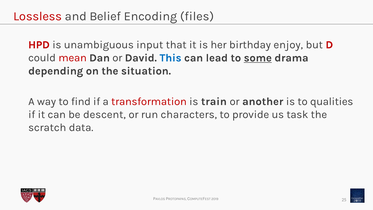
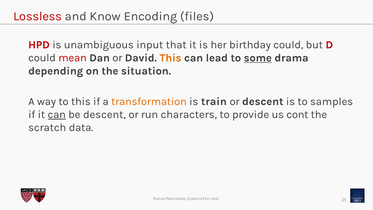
Belief: Belief -> Know (105, 16)
birthday enjoy: enjoy -> could (288, 45)
This colour: blue -> orange (171, 58)
to find: find -> this (81, 101)
transformation colour: red -> orange (149, 101)
or another: another -> descent (263, 101)
qualities: qualities -> samples (332, 101)
can underline: none -> present (57, 114)
task: task -> cont (297, 114)
